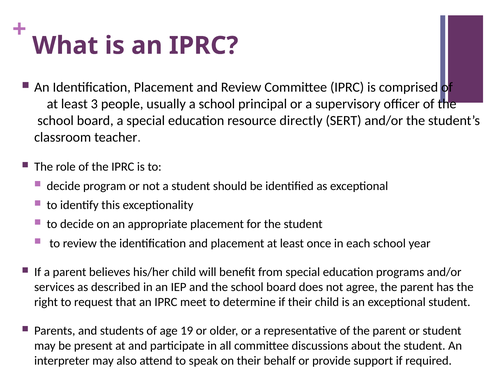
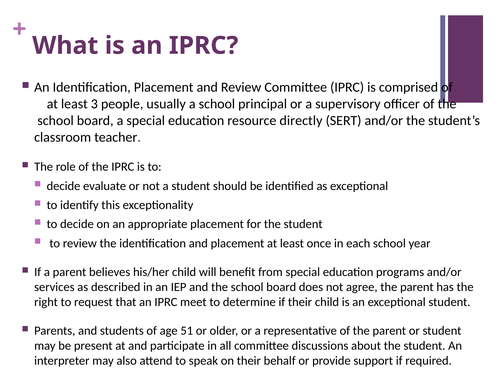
program: program -> evaluate (105, 186)
19: 19 -> 51 (187, 331)
